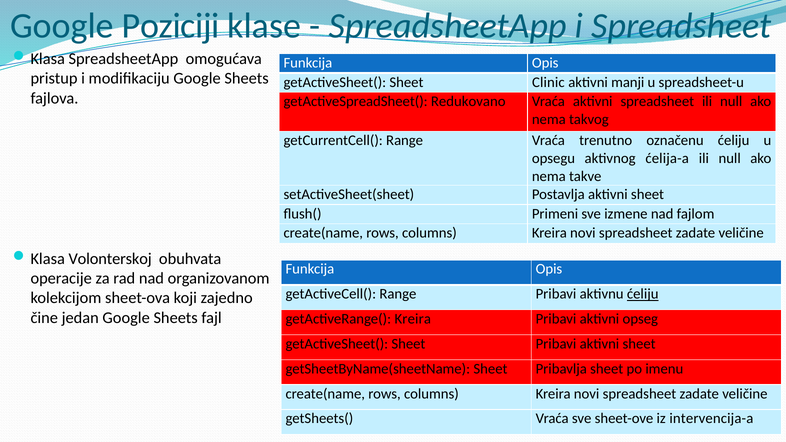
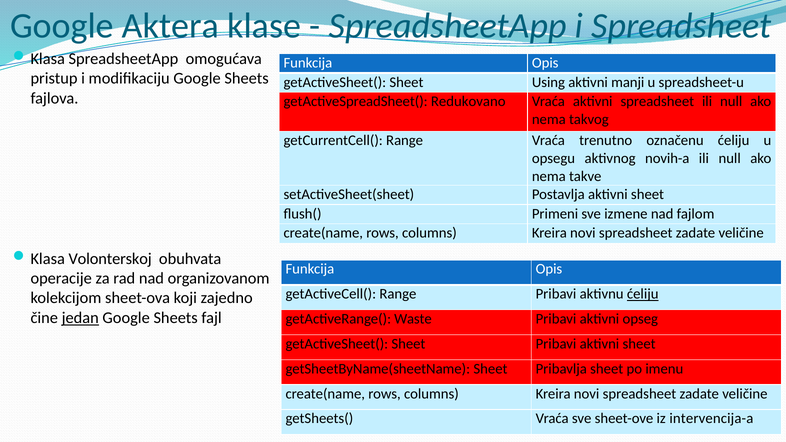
Poziciji: Poziciji -> Aktera (171, 26)
Clinic: Clinic -> Using (548, 82)
ćelija-a: ćelija-a -> novih-a (667, 158)
jedan underline: none -> present (80, 318)
getActiveRange( Kreira: Kreira -> Waste (413, 319)
